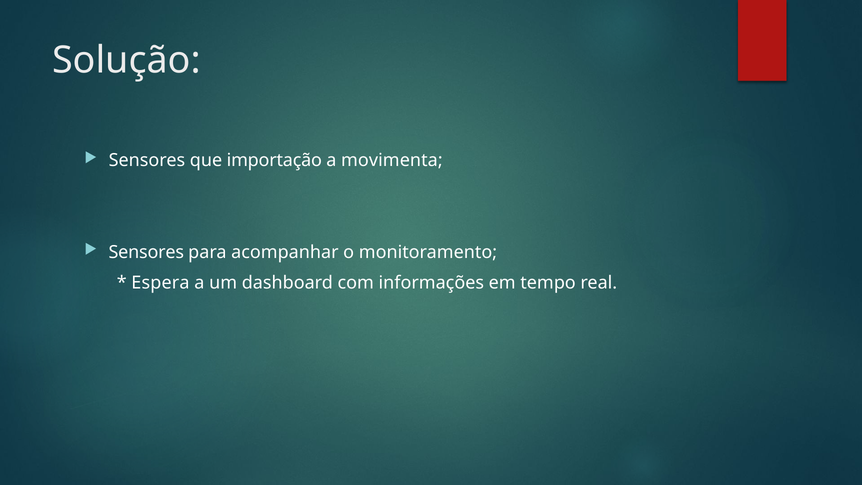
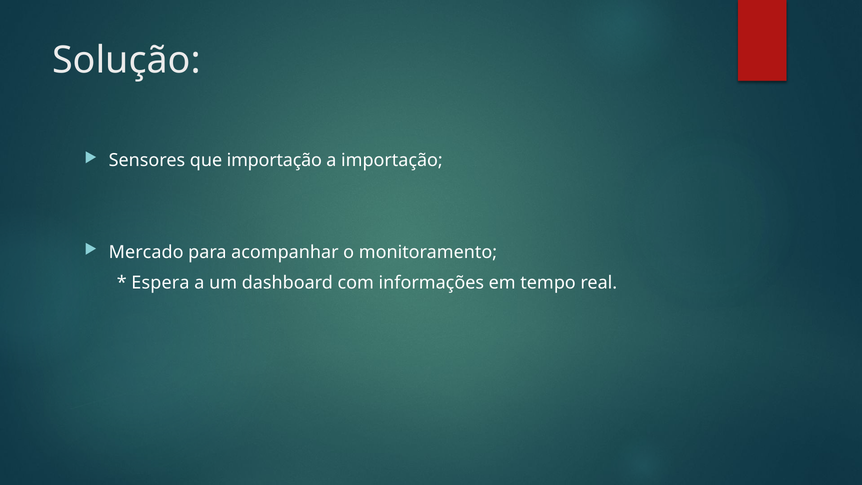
a movimenta: movimenta -> importação (392, 160)
Sensores: Sensores -> Mercado (146, 252)
